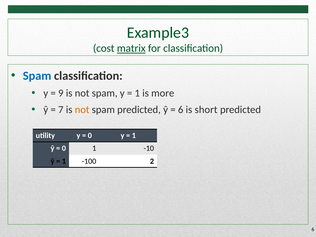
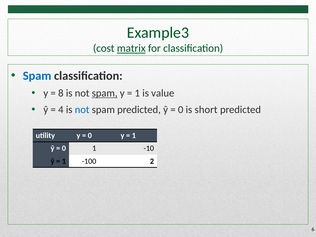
9: 9 -> 8 (61, 93)
spam underline: none -> present (105, 93)
more: more -> value (163, 93)
7: 7 -> 4 (61, 110)
not colour: orange -> blue (82, 110)
6: 6 -> 0 (181, 110)
